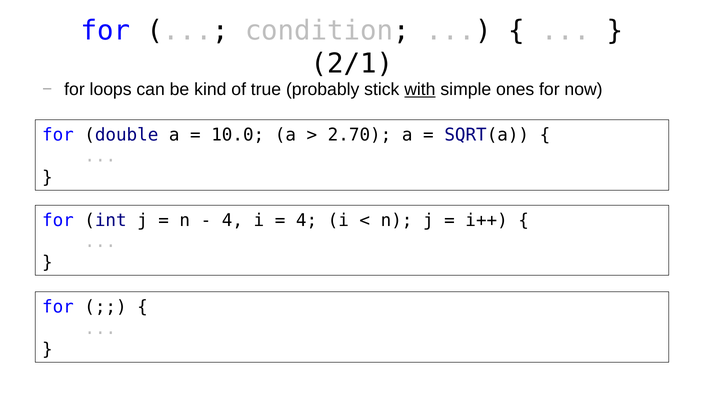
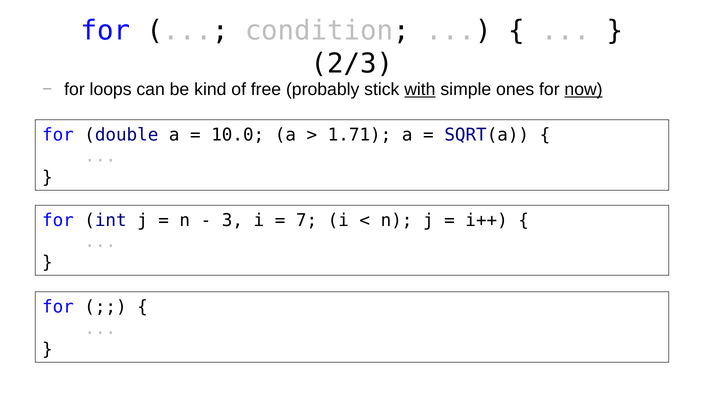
2/1: 2/1 -> 2/3 (352, 64)
true: true -> free (266, 89)
now underline: none -> present (584, 89)
2.70: 2.70 -> 1.71 (360, 135)
4: 4 -> 3 (232, 220)
4: 4 -> 7 (307, 220)
